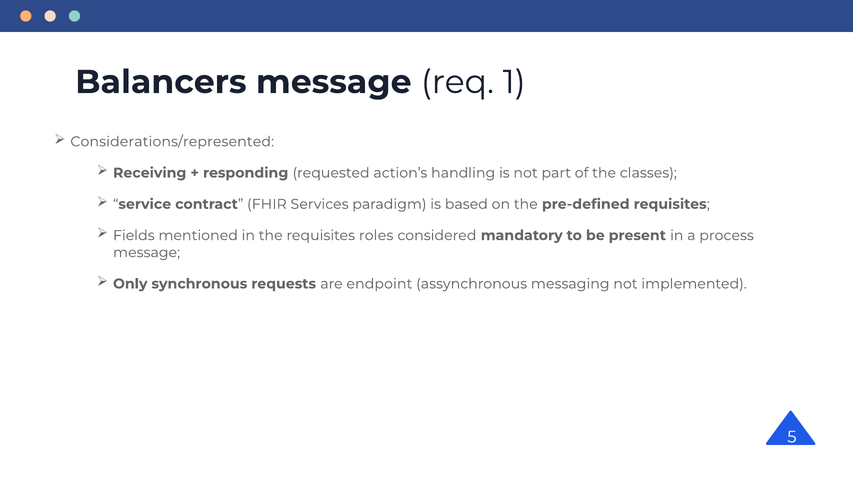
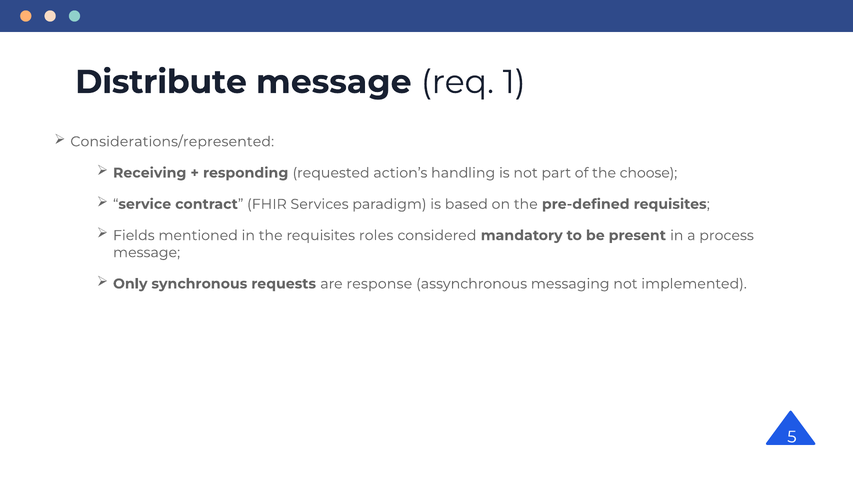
Balancers: Balancers -> Distribute (161, 82)
classes: classes -> choose (648, 173)
endpoint: endpoint -> response (379, 284)
